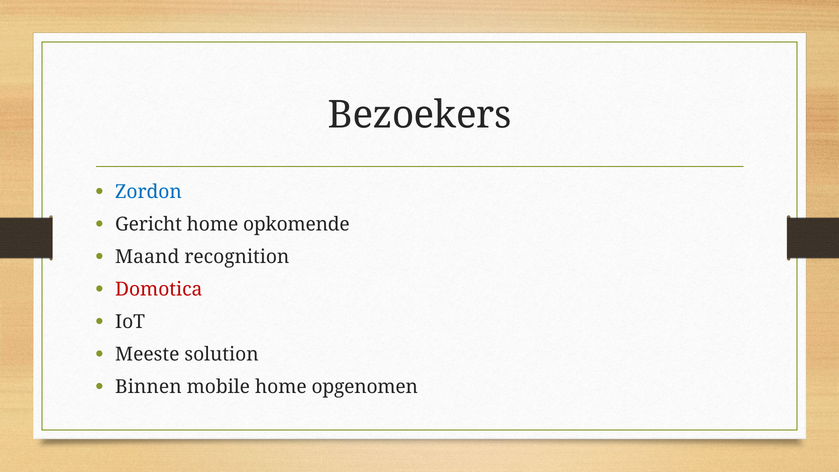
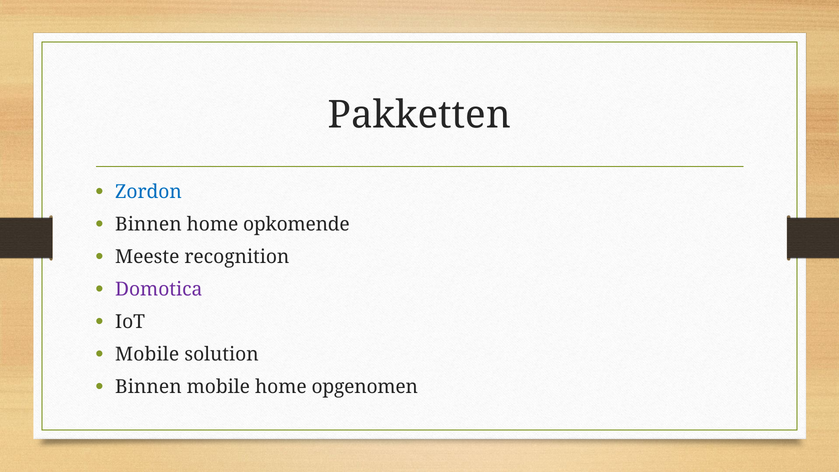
Bezoekers: Bezoekers -> Pakketten (419, 115)
Gericht: Gericht -> Binnen (148, 224)
Maand: Maand -> Meeste (147, 257)
Domotica colour: red -> purple (159, 289)
Meeste: Meeste -> Mobile (147, 355)
